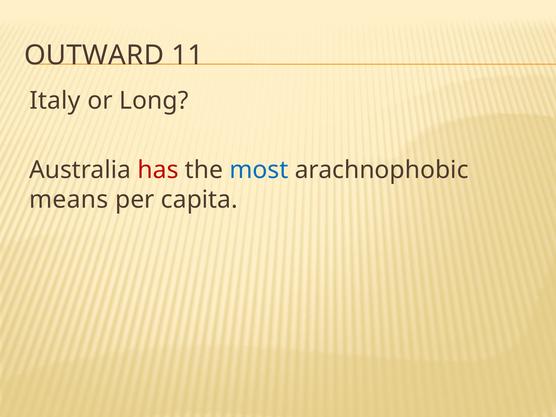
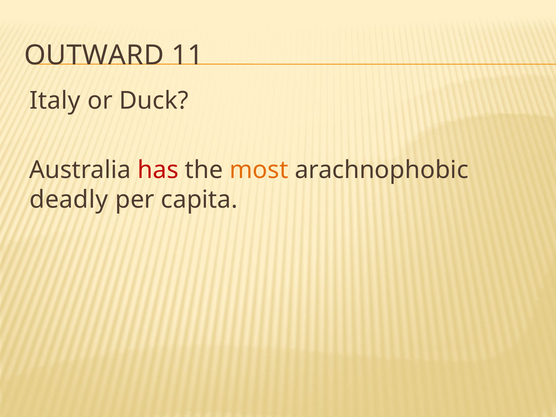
Long: Long -> Duck (154, 101)
most colour: blue -> orange (259, 170)
means: means -> deadly (69, 200)
